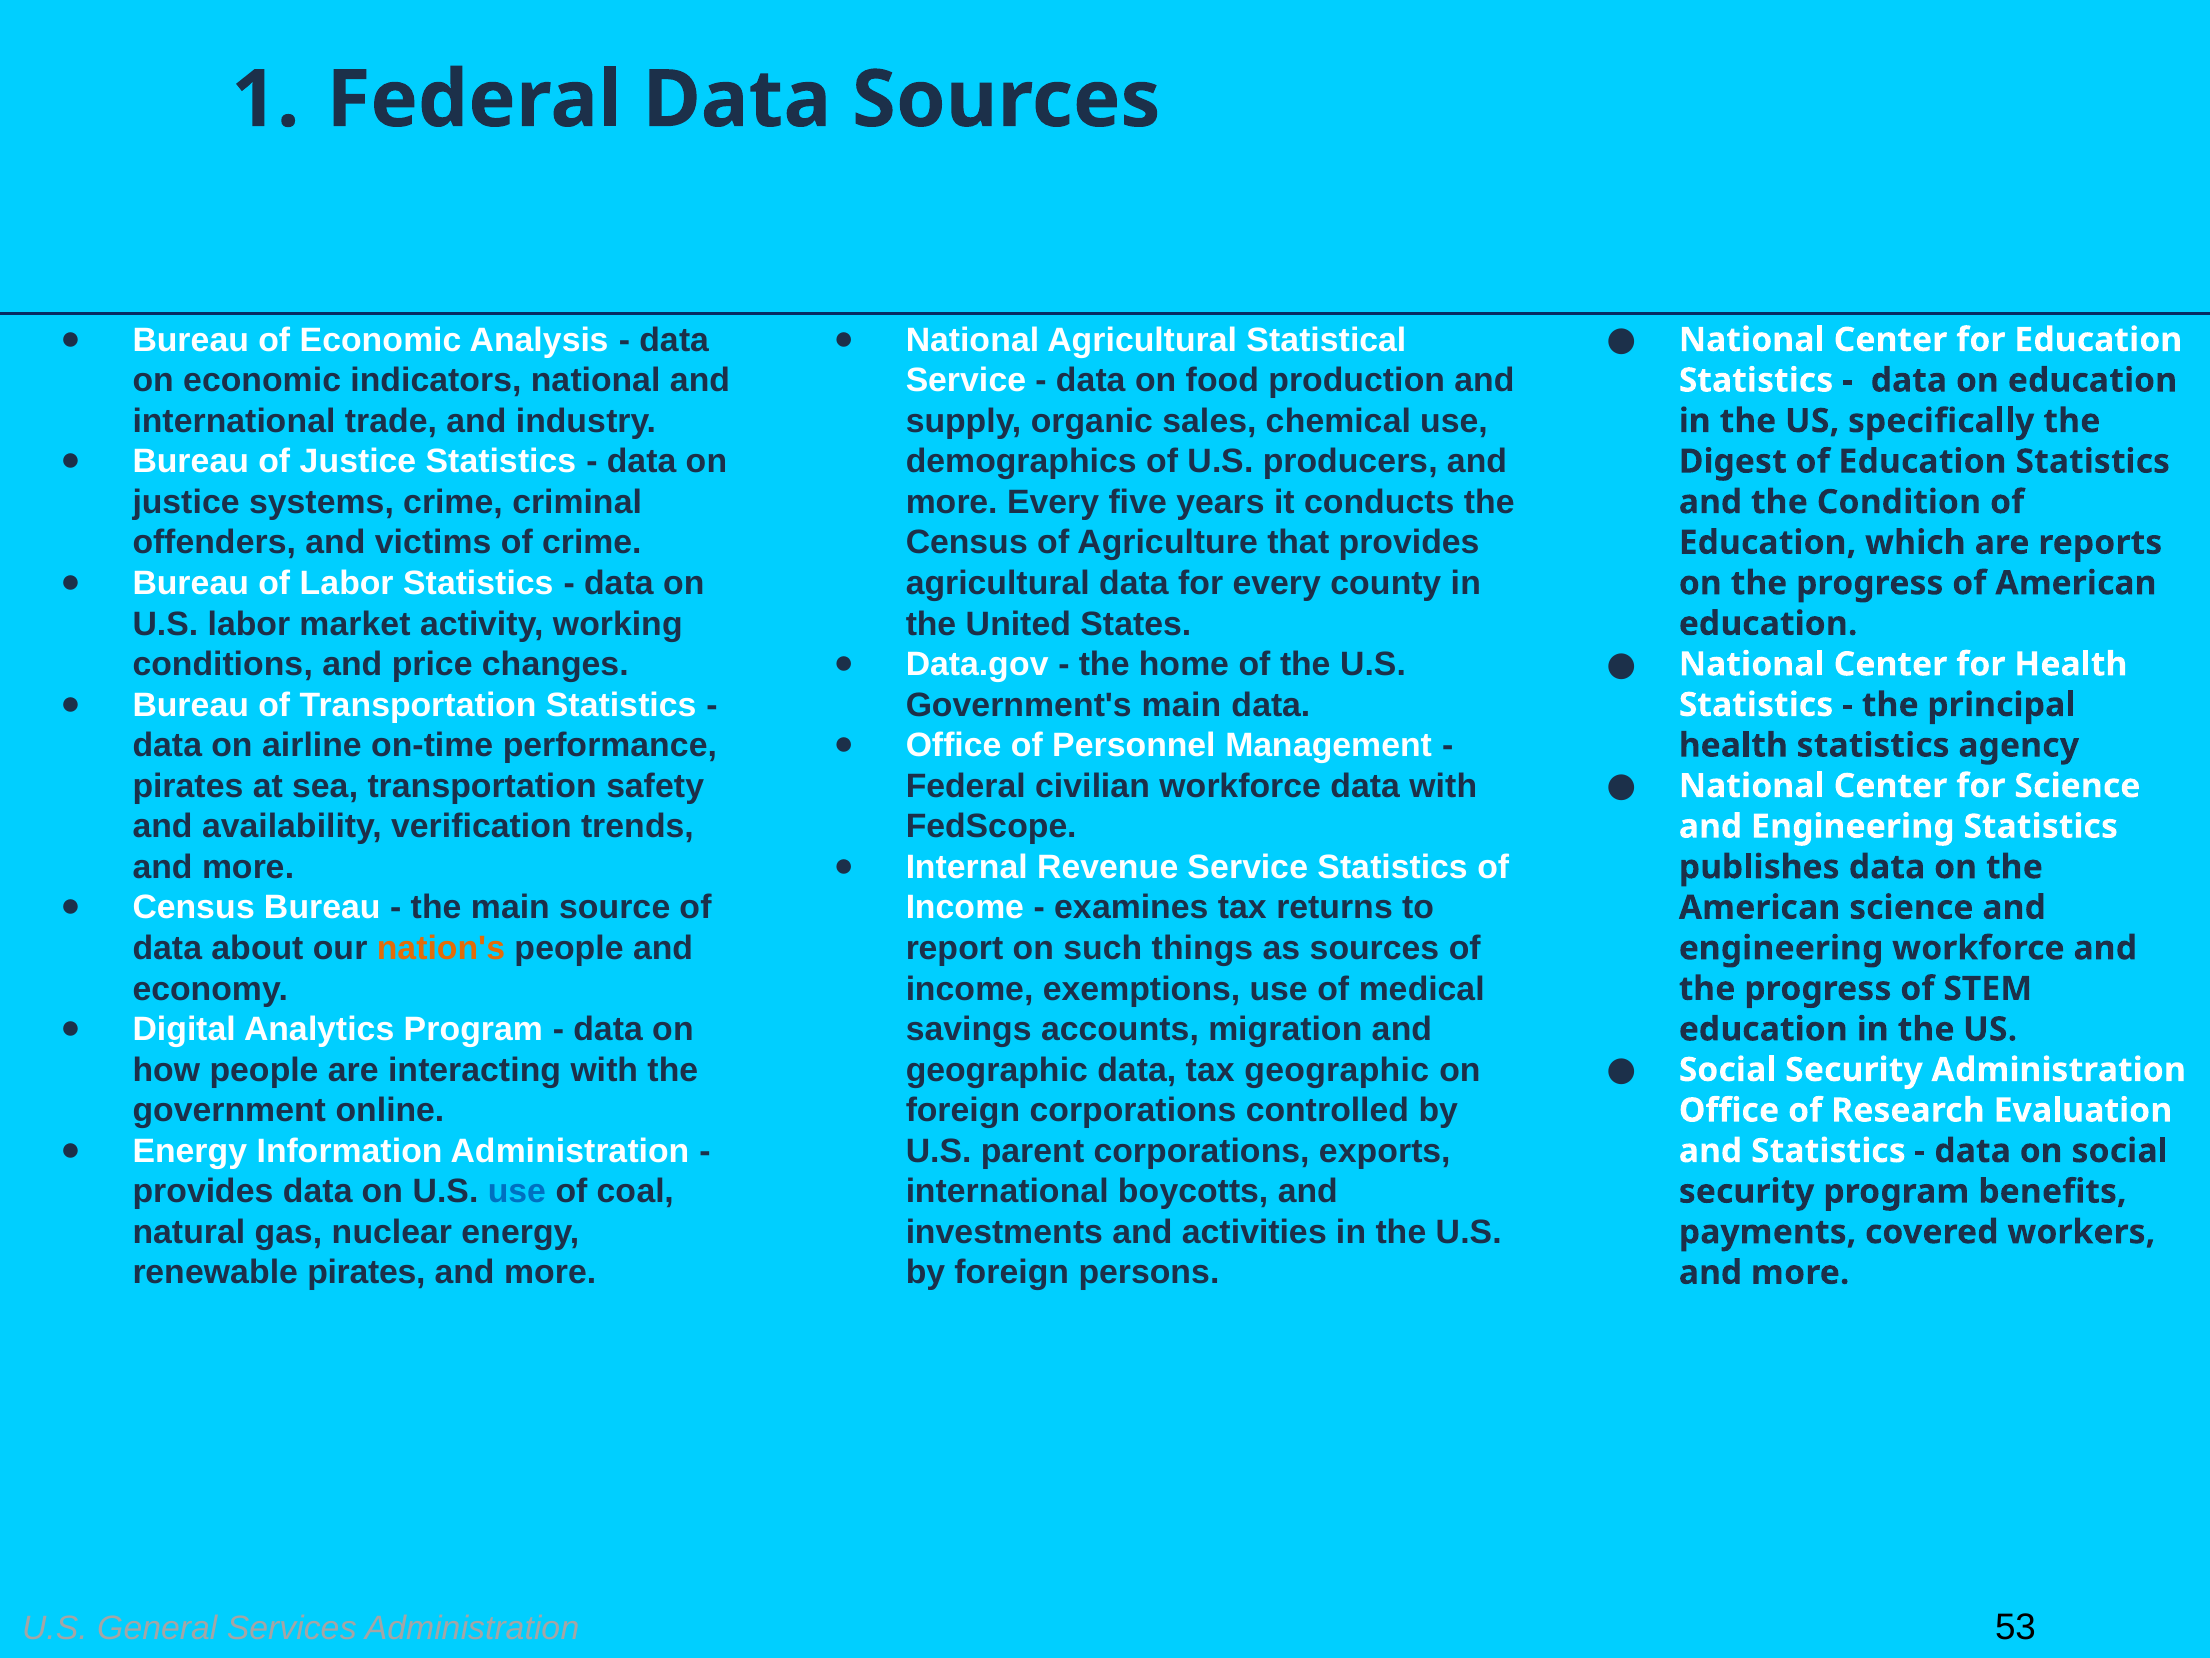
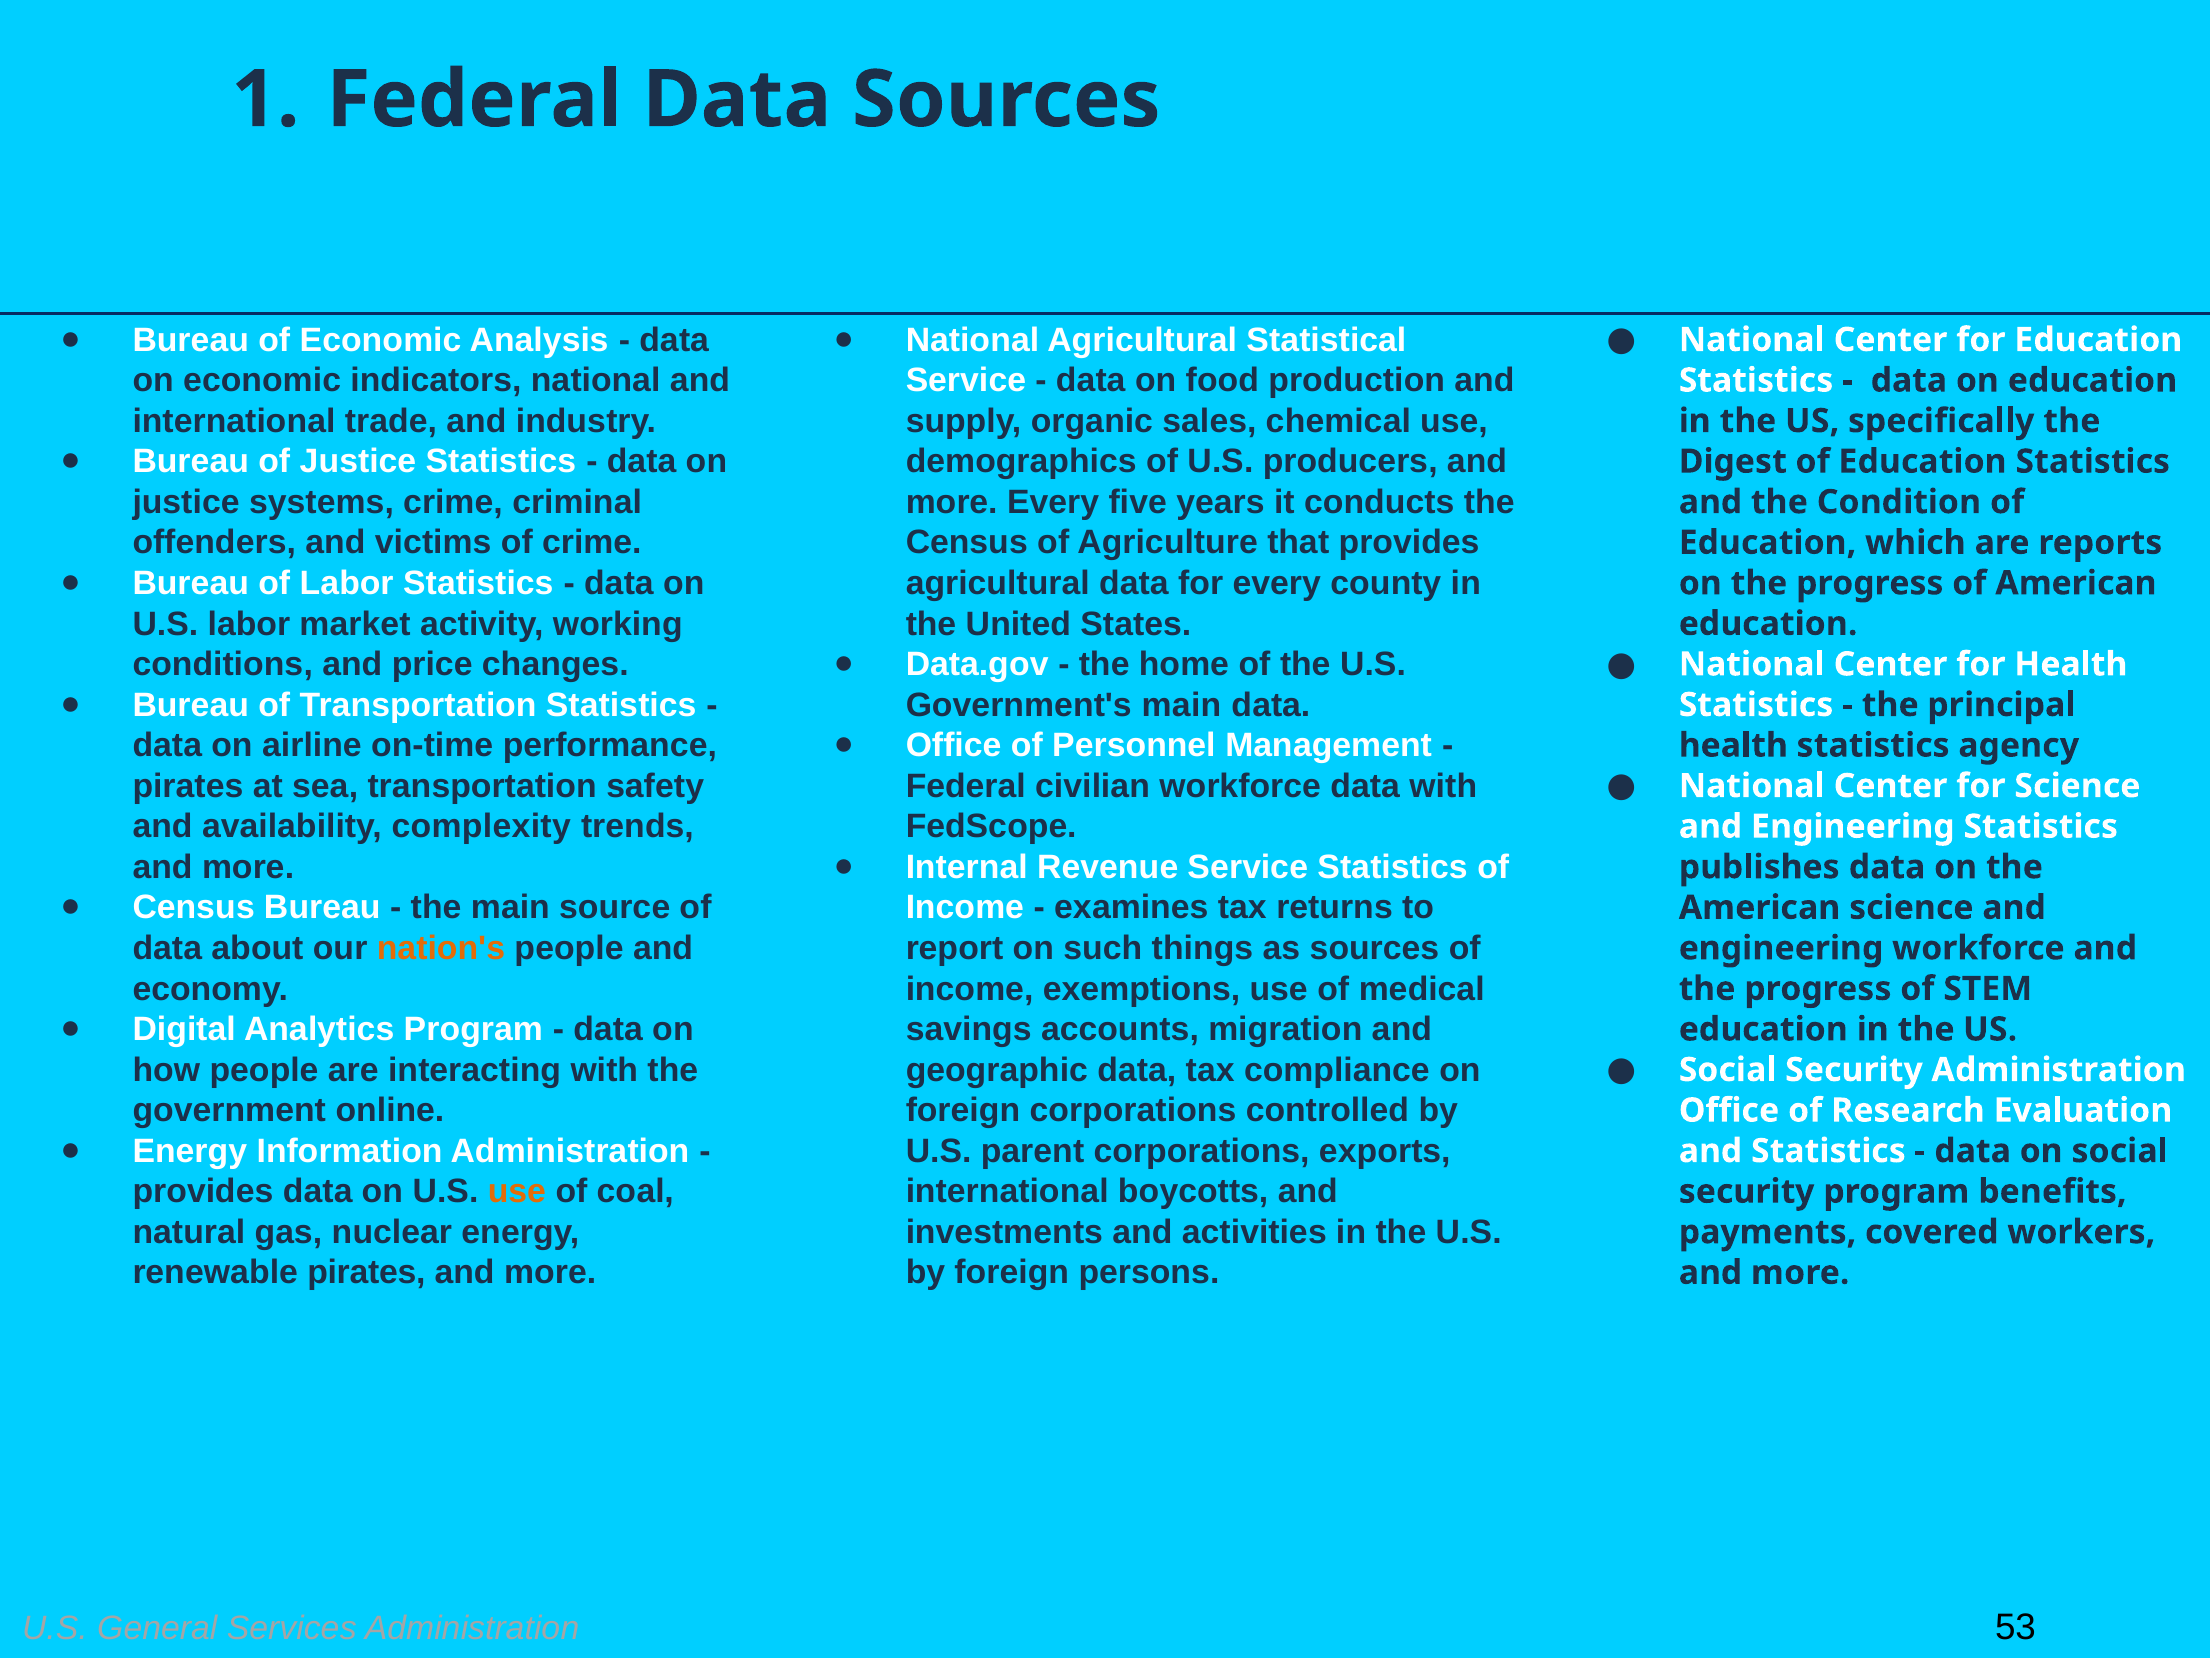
verification: verification -> complexity (481, 826)
tax geographic: geographic -> compliance (1337, 1070)
use colour: blue -> orange (517, 1191)
